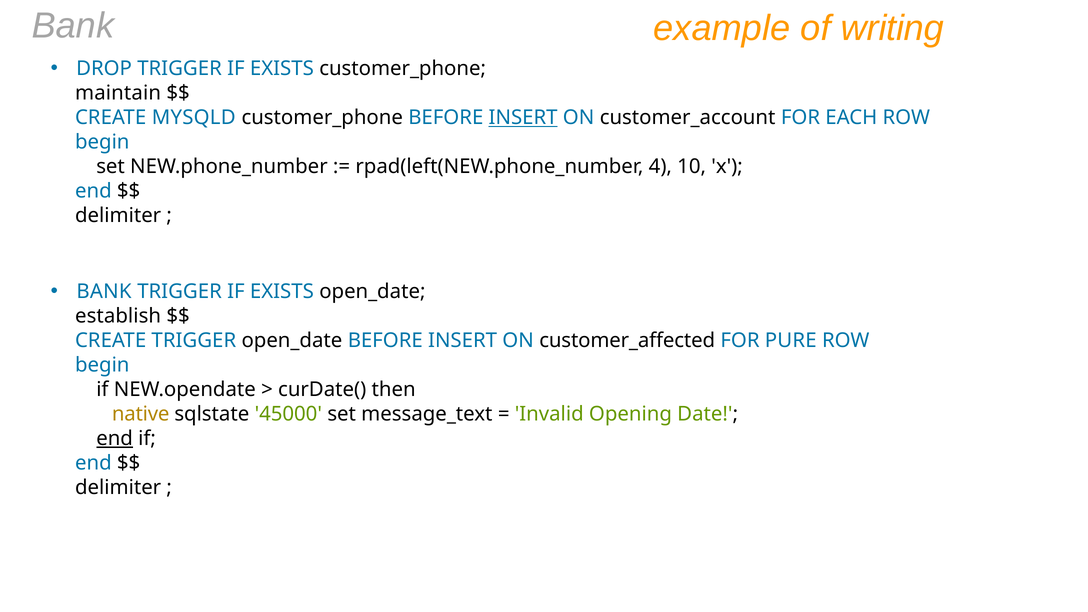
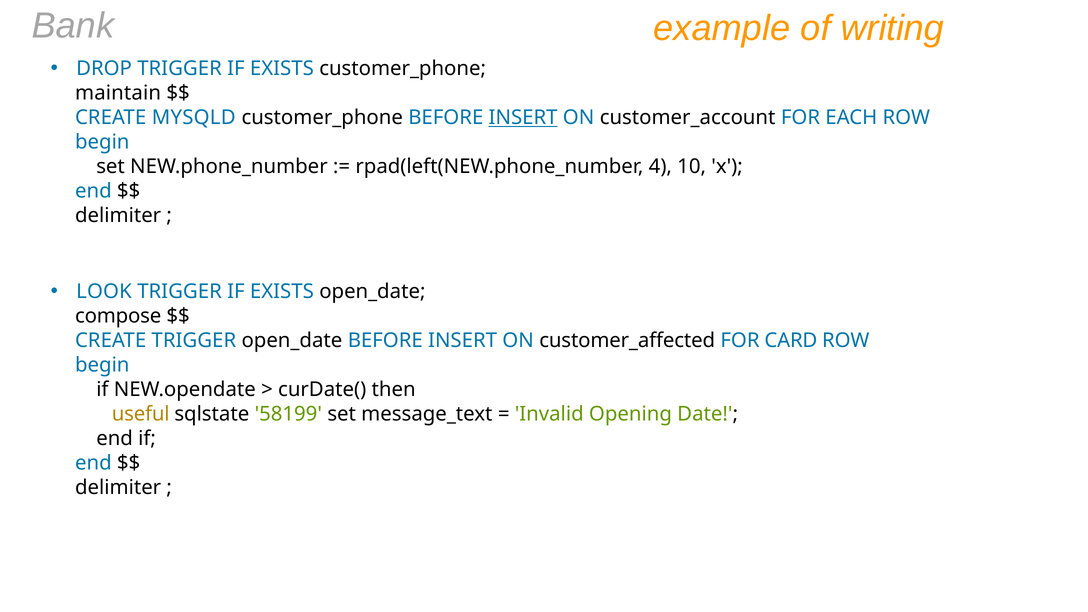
BANK: BANK -> LOOK (104, 292)
establish: establish -> compose (118, 316)
PURE: PURE -> CARD (791, 340)
native: native -> useful (141, 414)
45000: 45000 -> 58199 (288, 414)
end underline: present -> none (115, 438)
